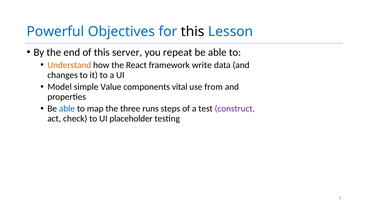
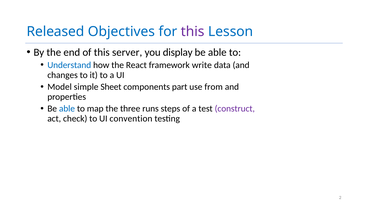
Powerful: Powerful -> Released (55, 32)
this colour: black -> purple (193, 32)
repeat: repeat -> display (178, 52)
Understand colour: orange -> blue (69, 65)
Value: Value -> Sheet (111, 87)
vital: vital -> part (180, 87)
placeholder: placeholder -> convention (131, 119)
